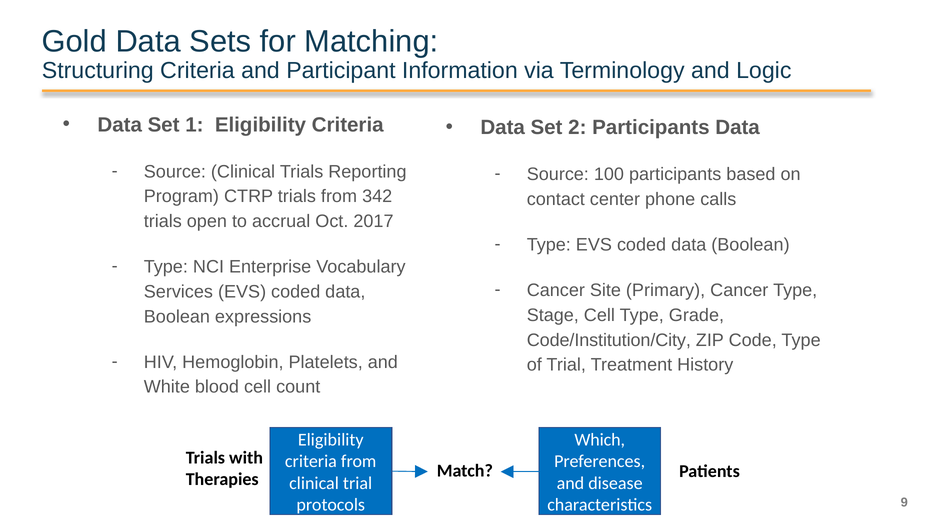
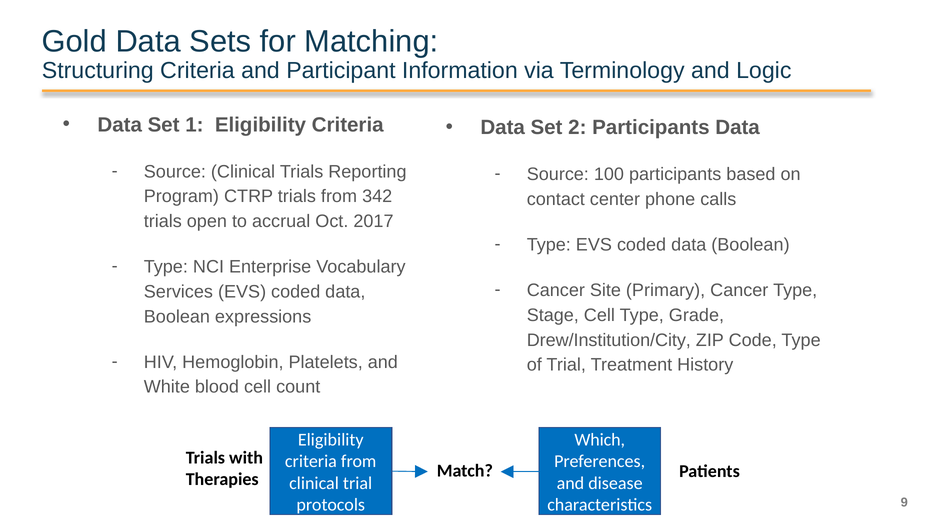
Code/Institution/City: Code/Institution/City -> Drew/Institution/City (609, 340)
